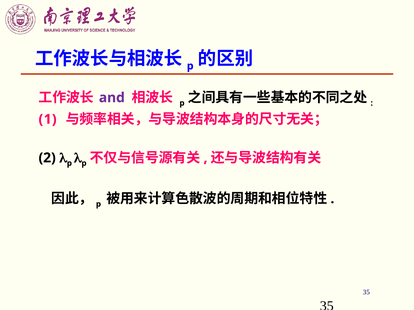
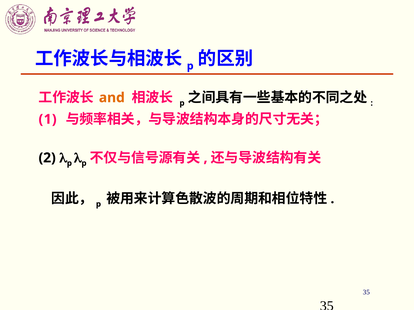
and colour: purple -> orange (112, 98)
